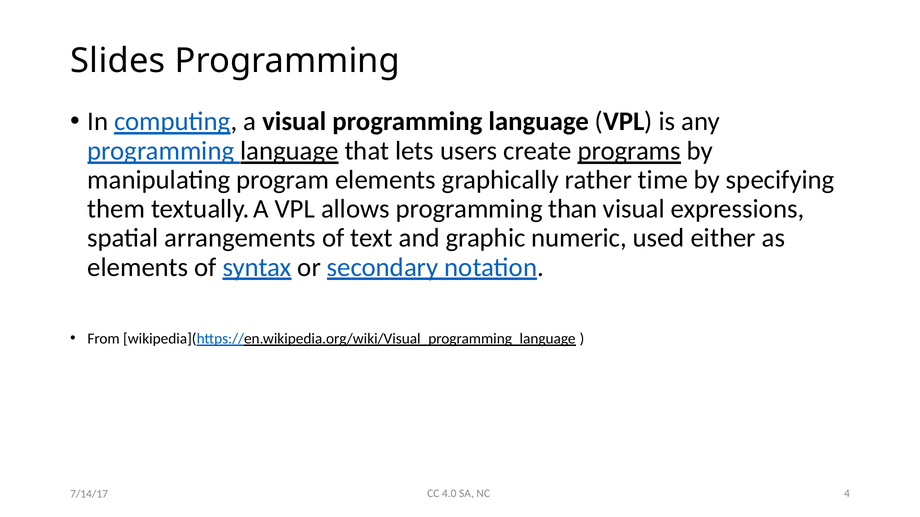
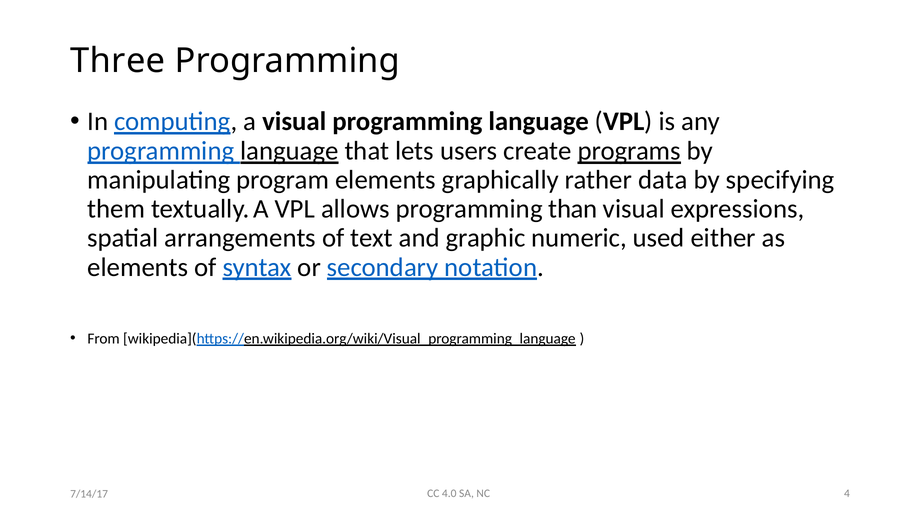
Slides: Slides -> Three (118, 61)
time: time -> data (663, 180)
